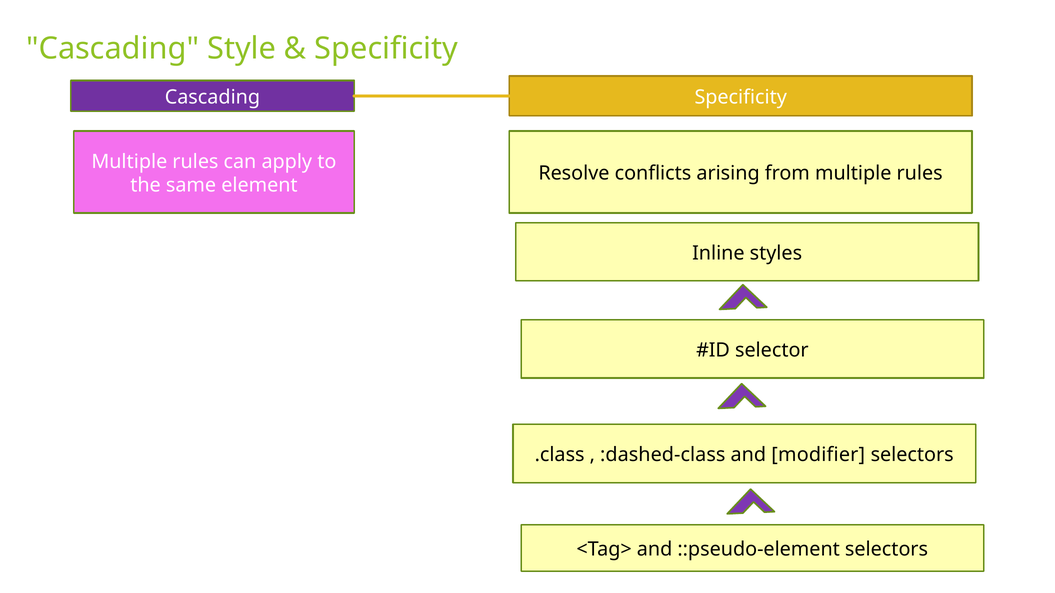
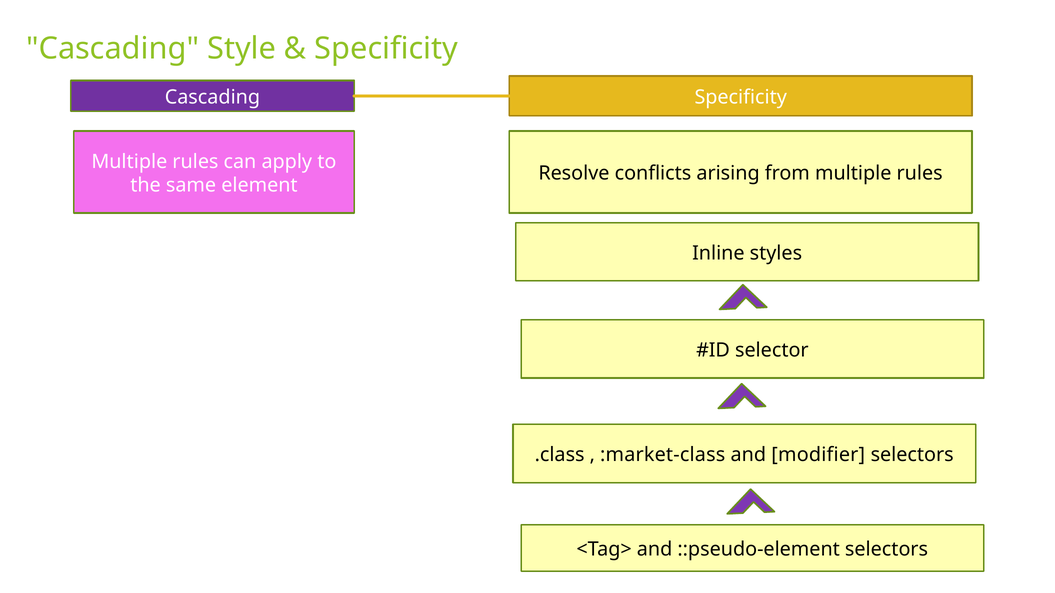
:dashed-class: :dashed-class -> :market-class (663, 455)
